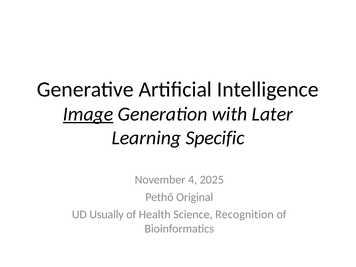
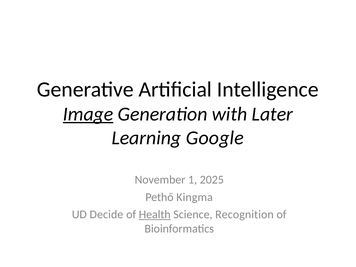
Specific: Specific -> Google (215, 138)
4: 4 -> 1 (193, 180)
Original: Original -> Kingma (195, 197)
Usually: Usually -> Decide (106, 214)
Health underline: none -> present (155, 214)
